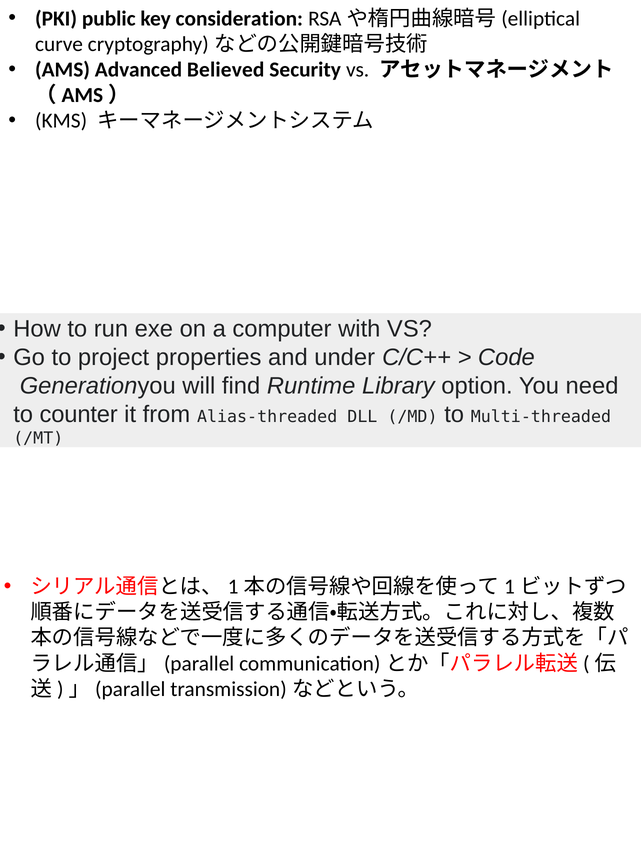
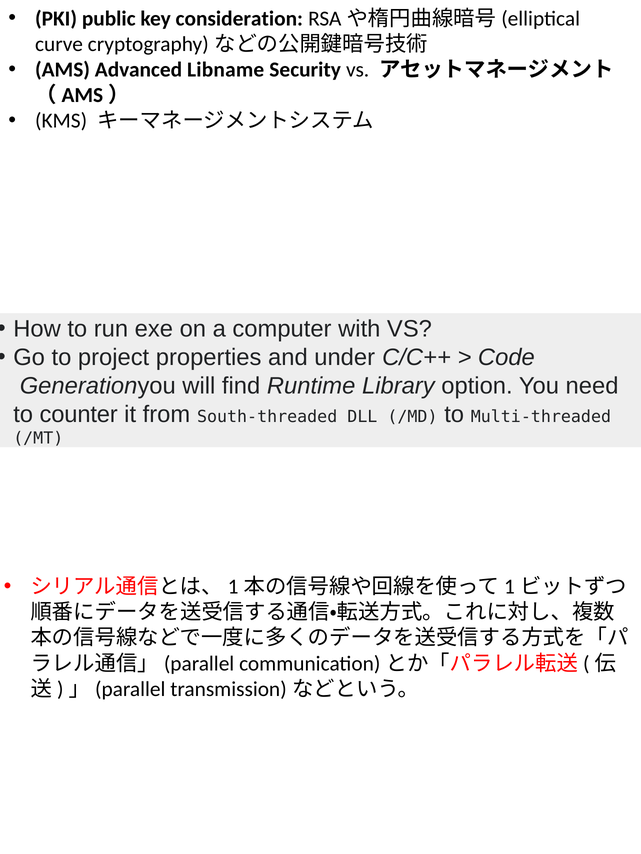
Believed: Believed -> Libname (226, 70)
Alias-threaded: Alias-threaded -> South-threaded (267, 417)
